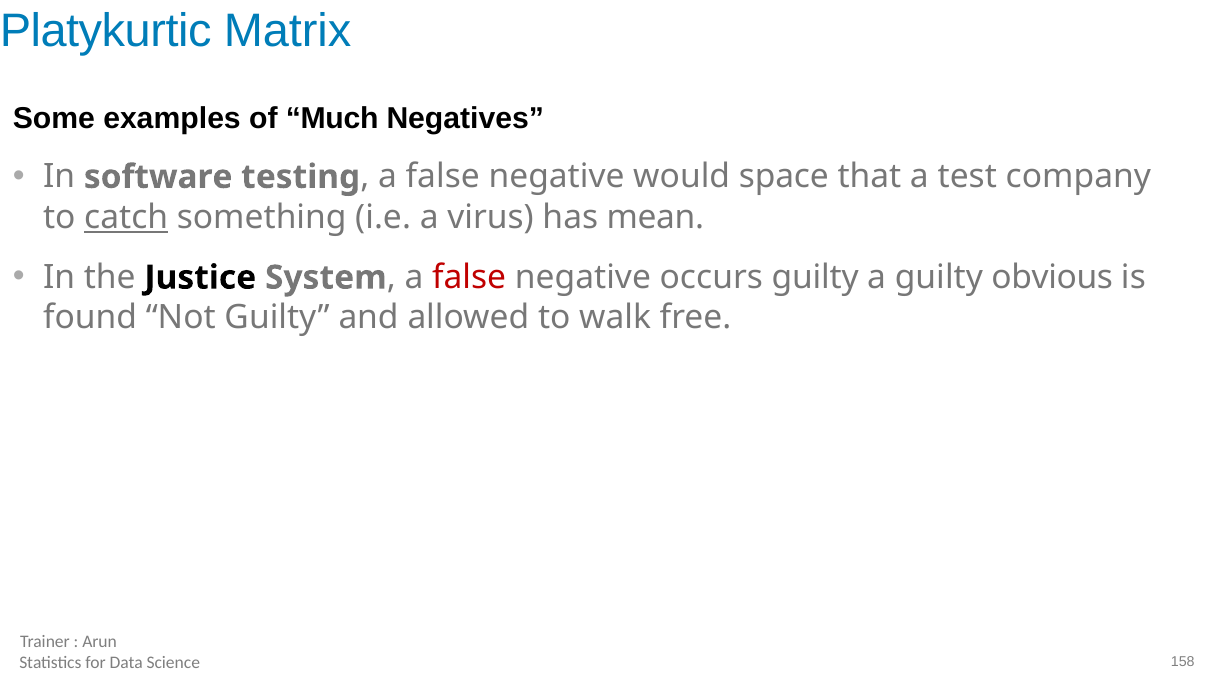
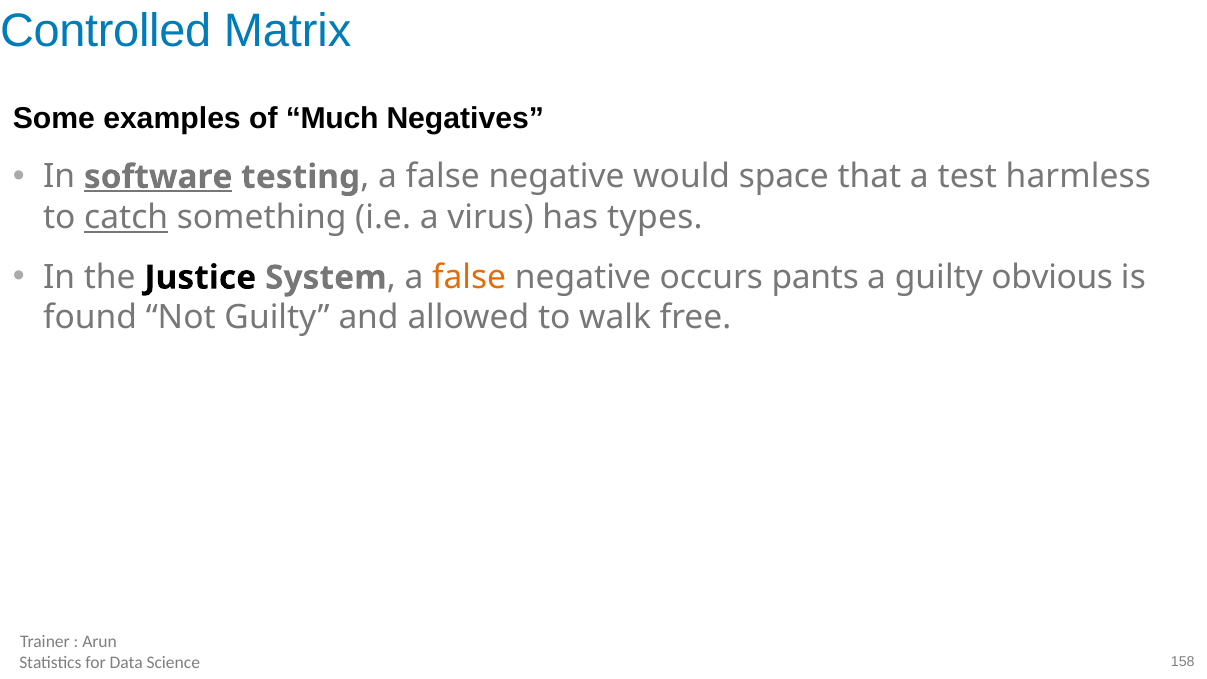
Platykurtic: Platykurtic -> Controlled (106, 31)
software underline: none -> present (158, 177)
company: company -> harmless (1078, 177)
mean: mean -> types (655, 217)
false colour: red -> orange (469, 278)
occurs guilty: guilty -> pants (815, 278)
